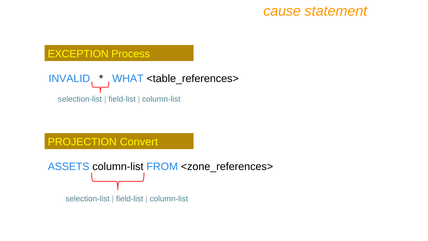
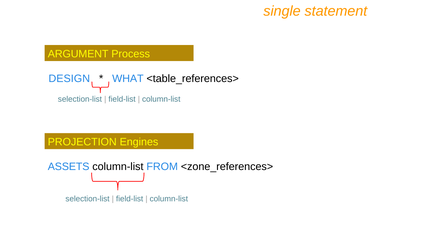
cause: cause -> single (282, 11)
EXCEPTION: EXCEPTION -> ARGUMENT (78, 54)
INVALID: INVALID -> DESIGN (69, 78)
Convert: Convert -> Engines (139, 142)
